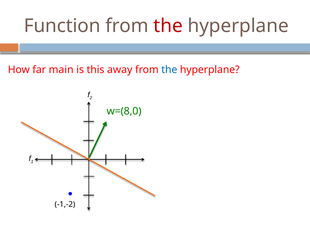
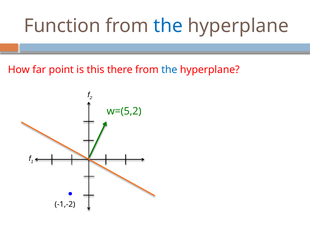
the colour: red -> blue (168, 26)
main: main -> point (61, 70)
away: away -> there (120, 70)
w=(8,0: w=(8,0 -> w=(5,2 (124, 111)
